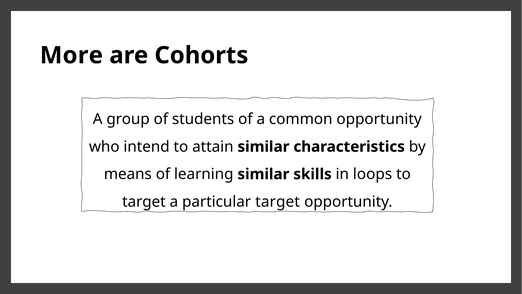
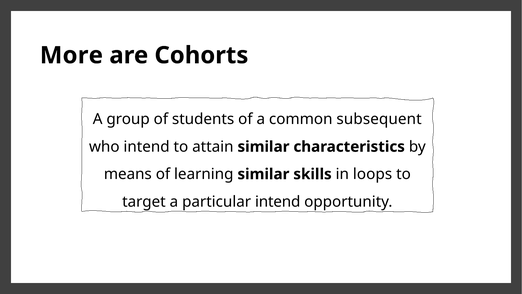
common opportunity: opportunity -> subsequent (379, 119)
particular target: target -> intend (278, 201)
